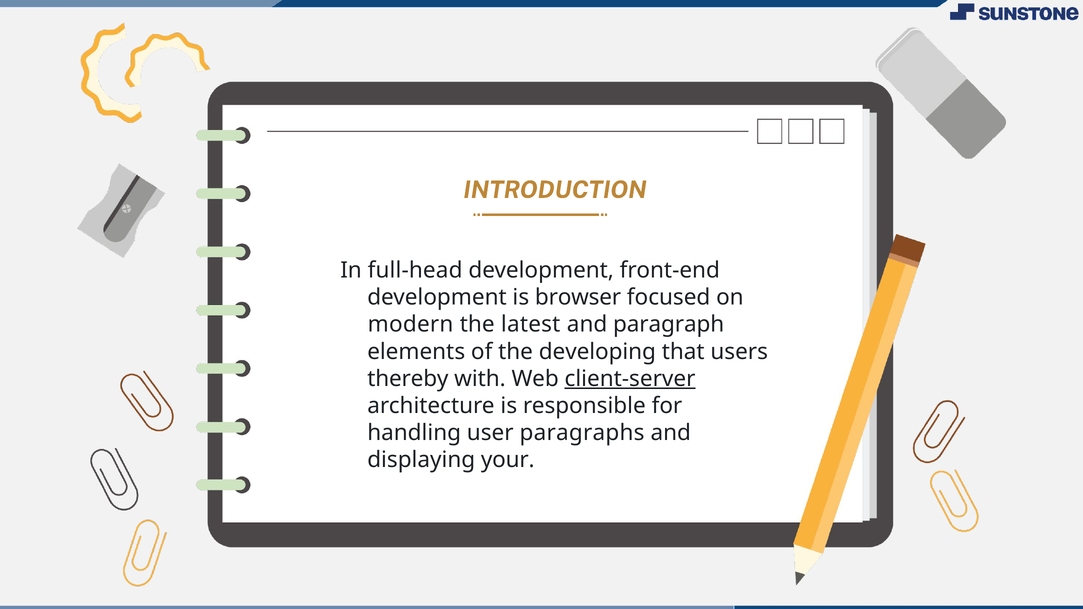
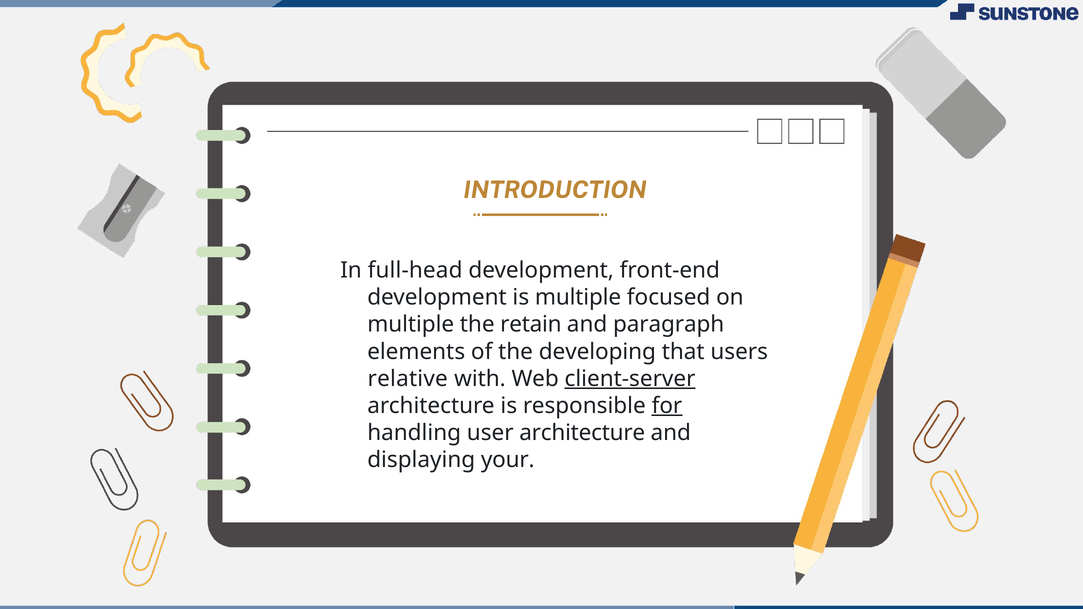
is browser: browser -> multiple (578, 298)
modern: modern -> multiple (411, 325)
latest: latest -> retain (531, 325)
thereby: thereby -> relative (408, 379)
for underline: none -> present (667, 406)
user paragraphs: paragraphs -> architecture (582, 433)
